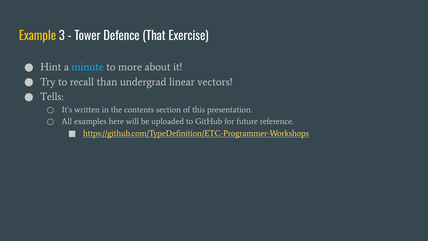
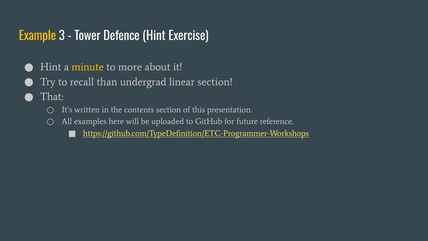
Defence That: That -> Hint (154, 36)
minute colour: light blue -> yellow (88, 67)
linear vectors: vectors -> section (215, 82)
Tells: Tells -> That (52, 97)
